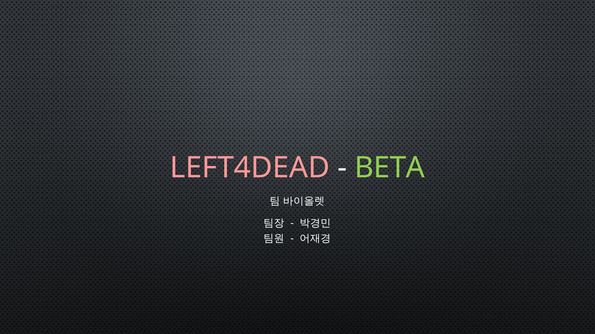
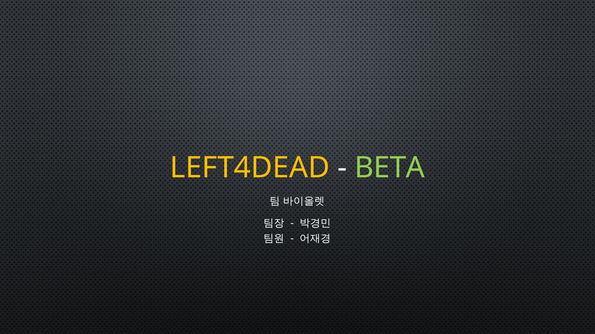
LEFT4DEAD colour: pink -> yellow (250, 168)
